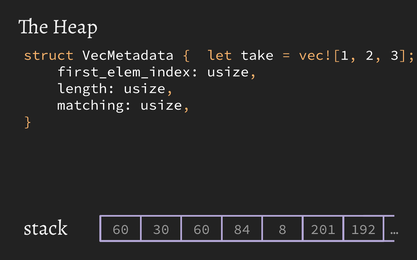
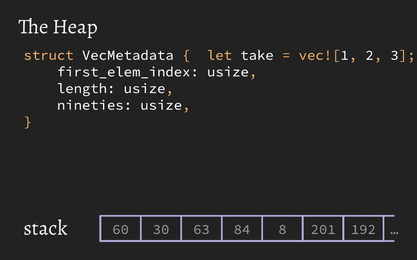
matching: matching -> nineties (94, 105)
60 60: 60 -> 63 (202, 230)
